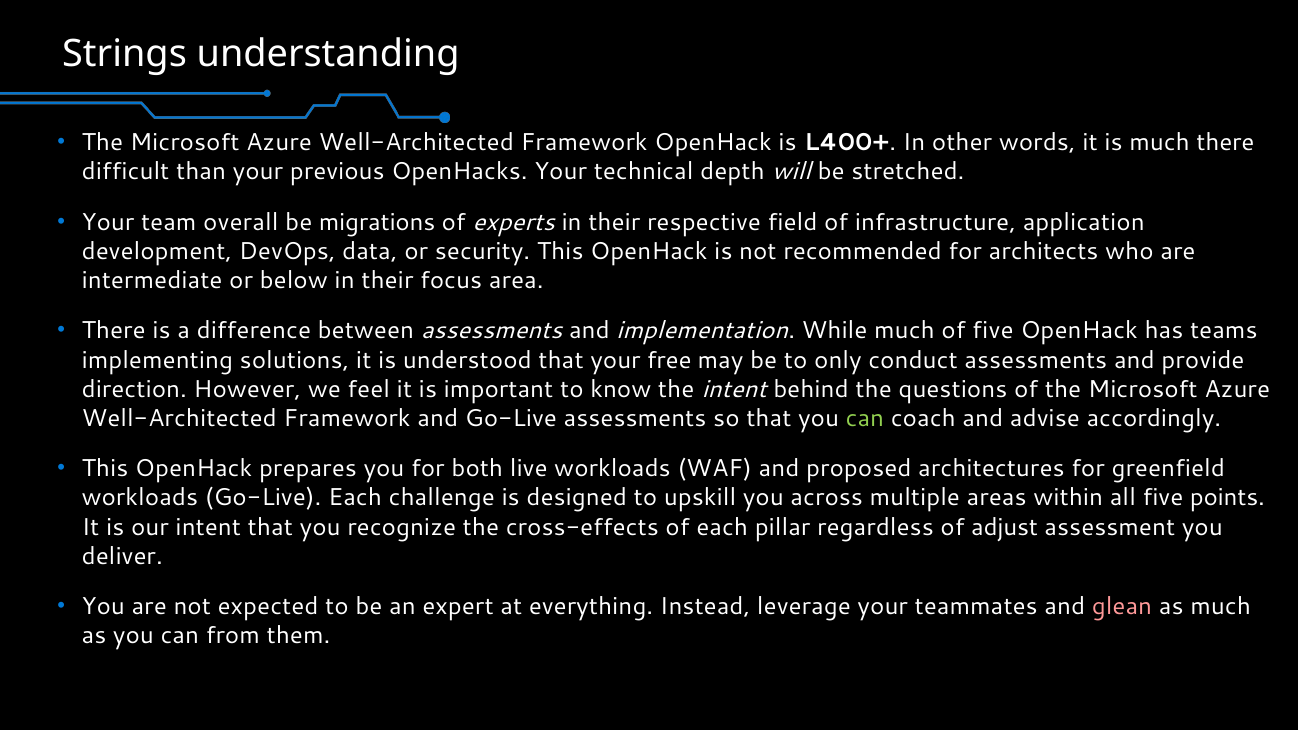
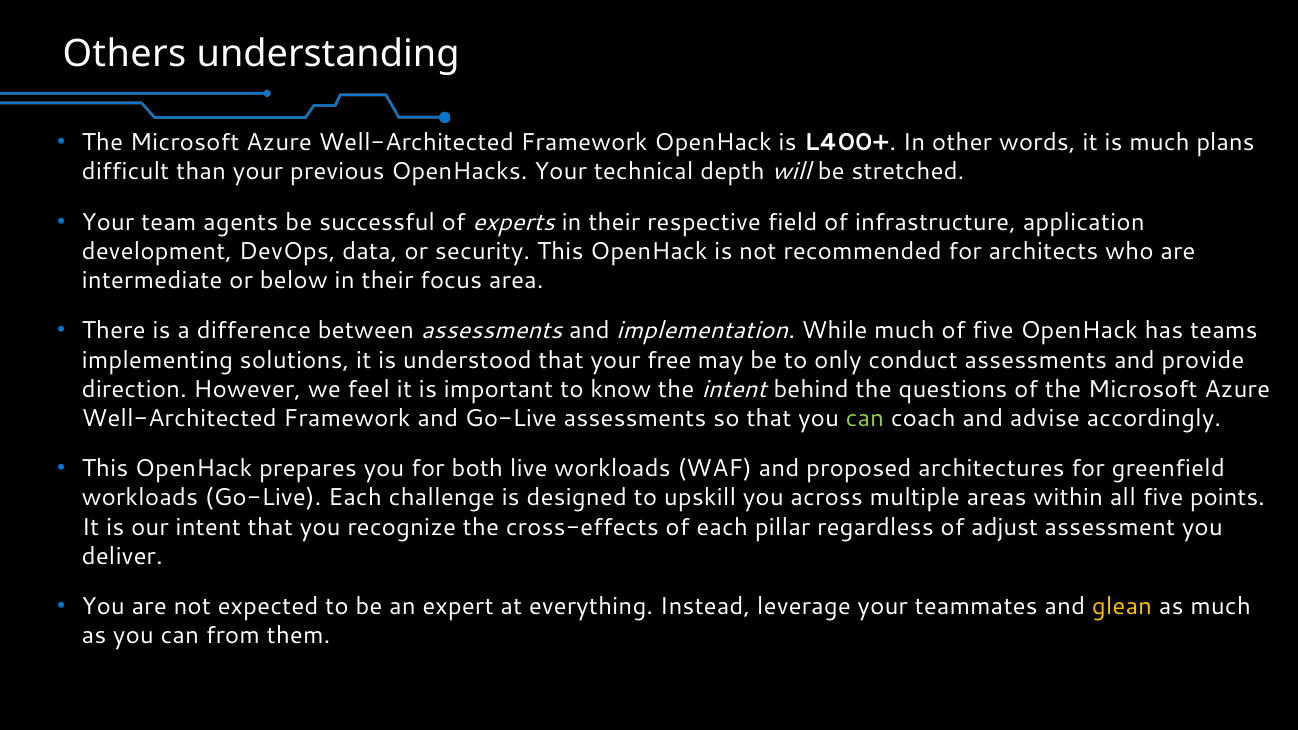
Strings: Strings -> Others (124, 54)
much there: there -> plans (1225, 143)
overall: overall -> agents (241, 222)
migrations: migrations -> successful (377, 222)
glean colour: pink -> yellow (1122, 607)
